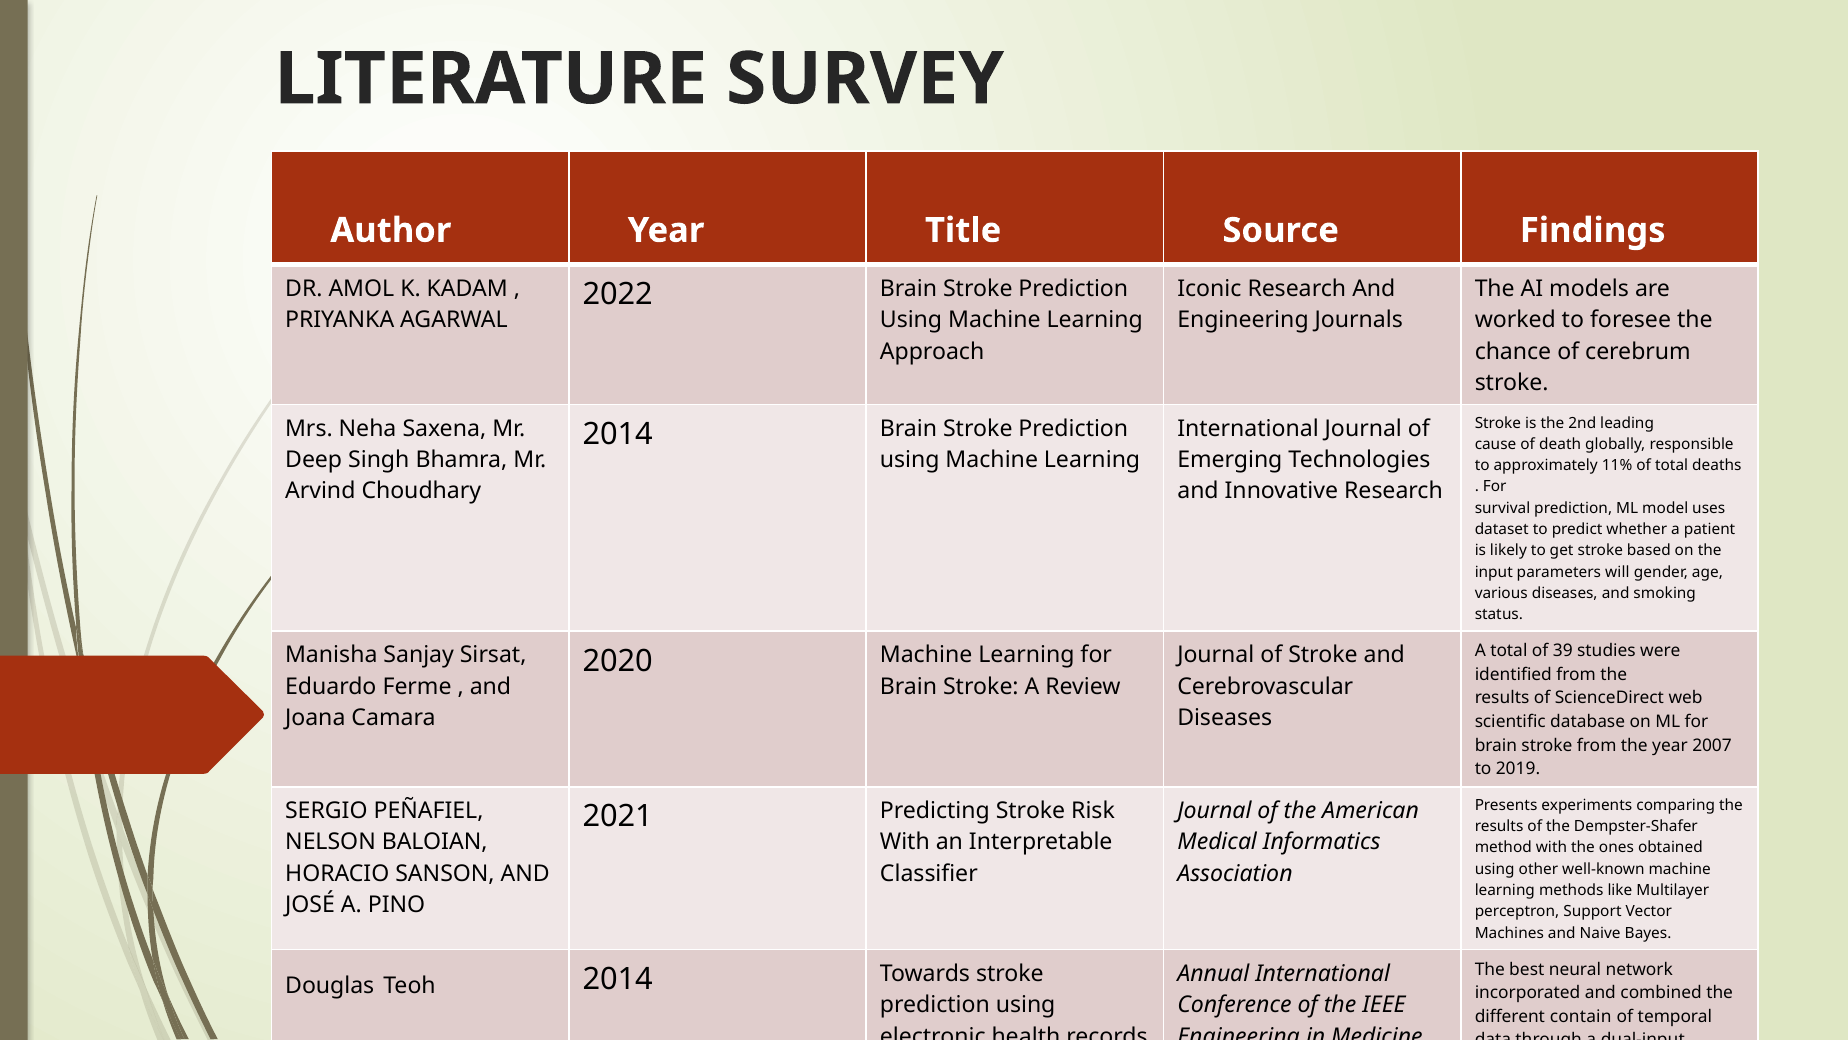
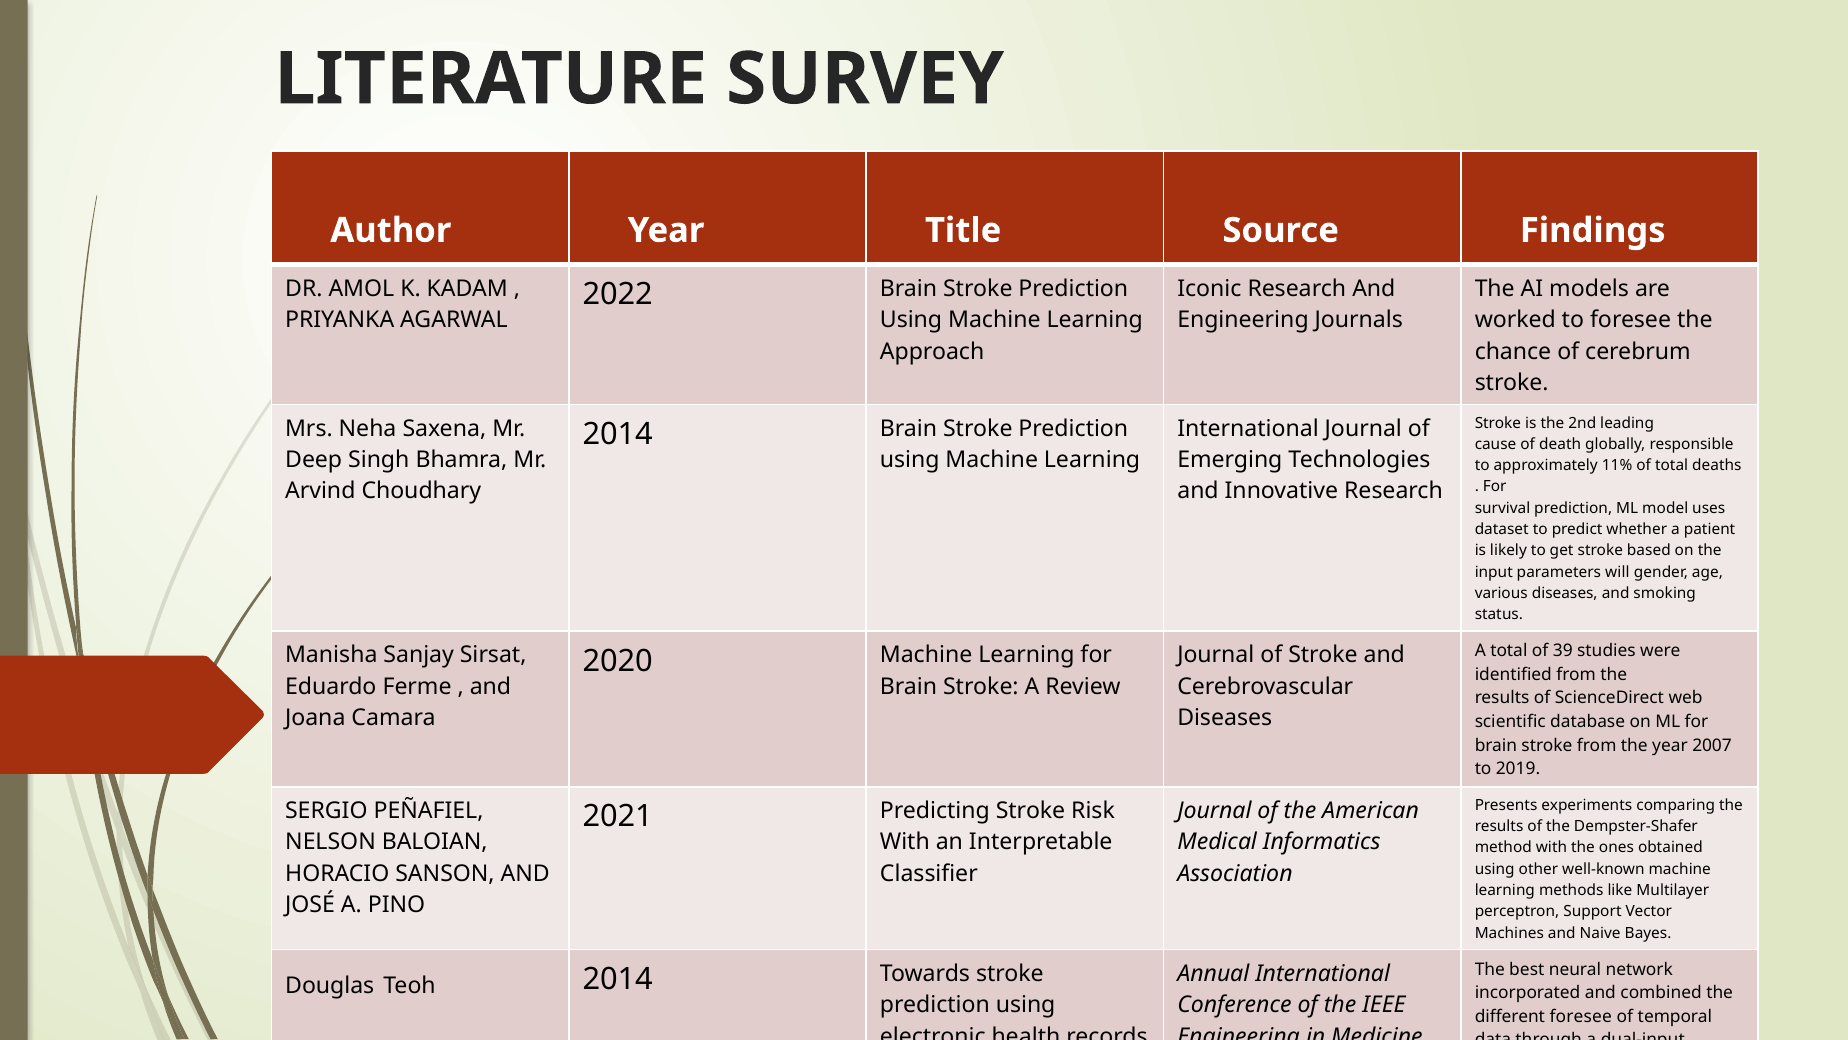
different contain: contain -> foresee (1581, 1016)
